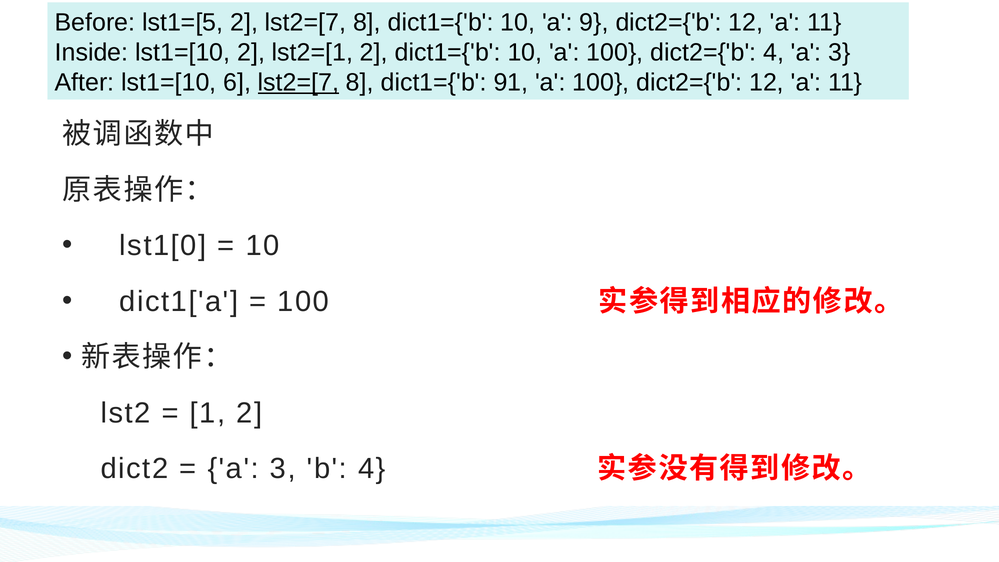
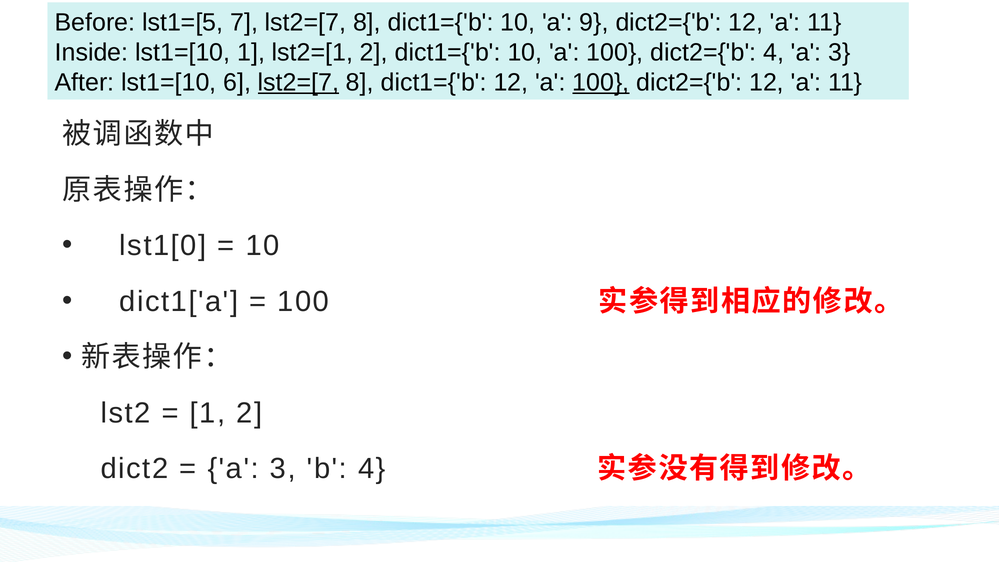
lst1=[5 2: 2 -> 7 (244, 23)
lst1=[10 2: 2 -> 1 (251, 53)
dict1={'b 91: 91 -> 12 (511, 83)
100 underline: none -> present (601, 83)
